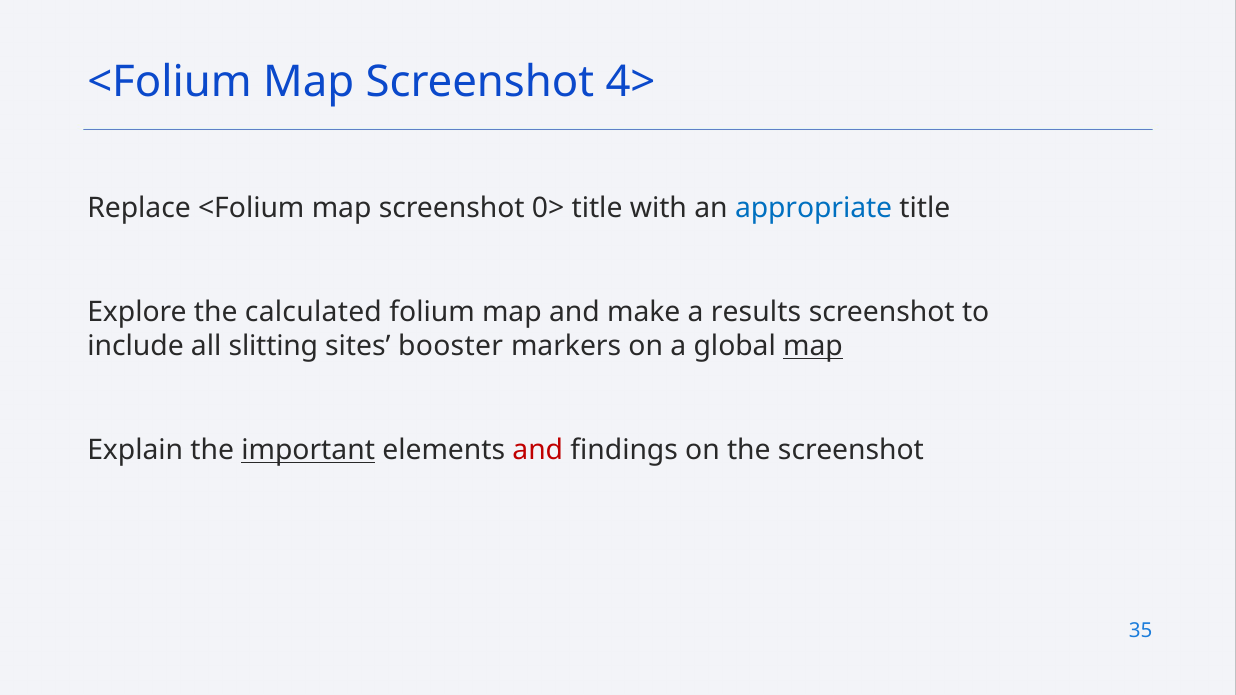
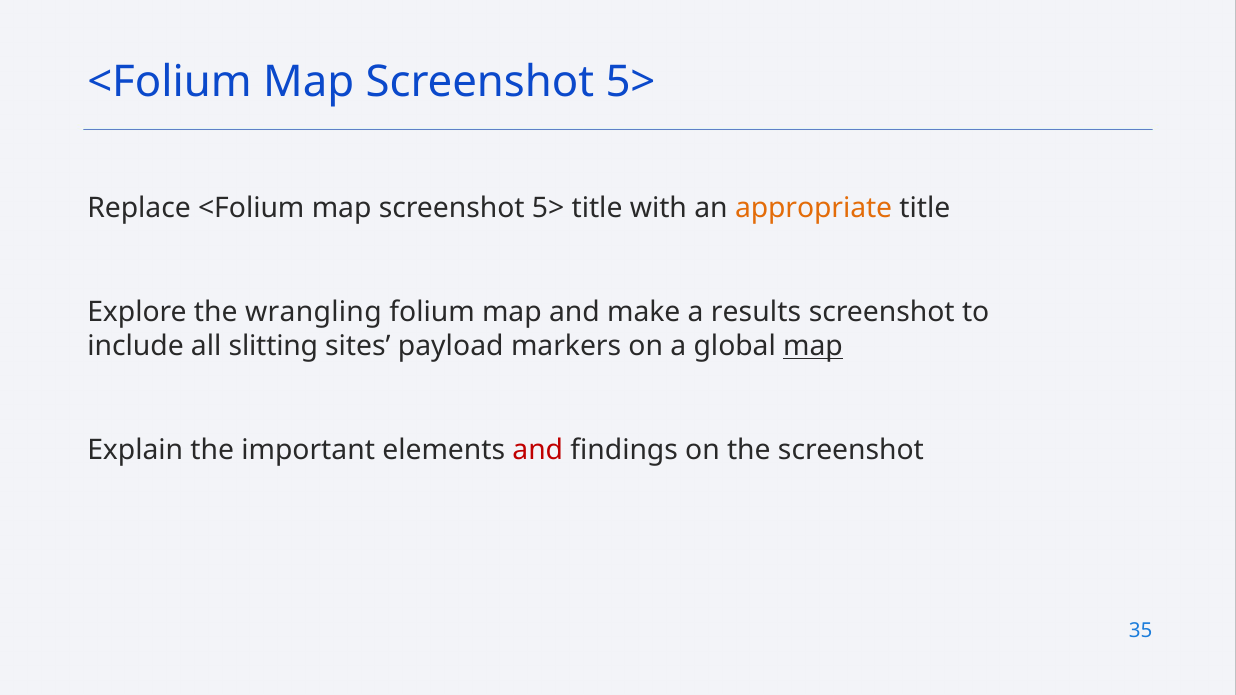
4>: 4> -> 5> (631, 83)
0>: 0> -> 5> (548, 209)
appropriate colour: blue -> orange (814, 209)
calculated: calculated -> wrangling (313, 313)
booster: booster -> payload (451, 347)
important underline: present -> none (308, 450)
